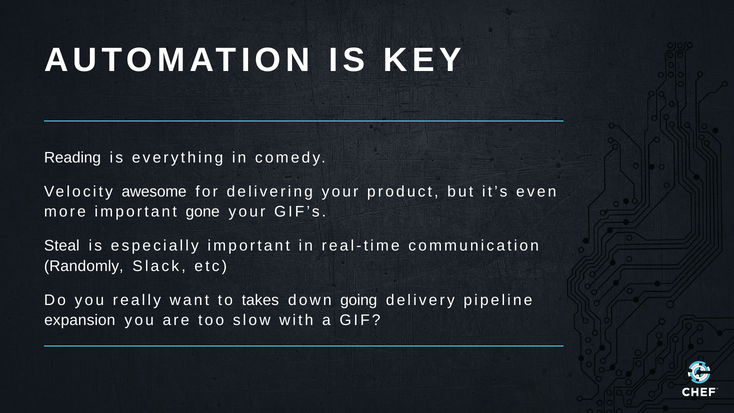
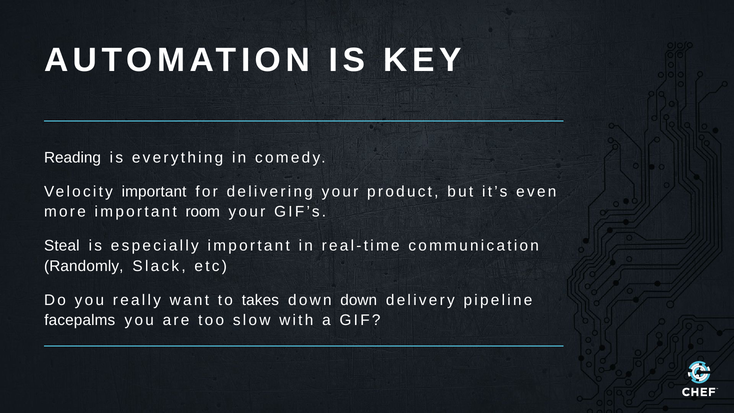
Velocity awesome: awesome -> important (154, 192)
gone: gone -> room (203, 212)
down going: going -> down (359, 300)
expansion: expansion -> facepalms (80, 320)
